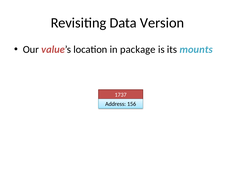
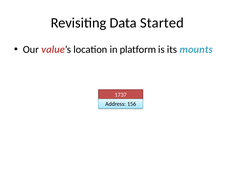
Version: Version -> Started (162, 23)
package: package -> platform (138, 49)
